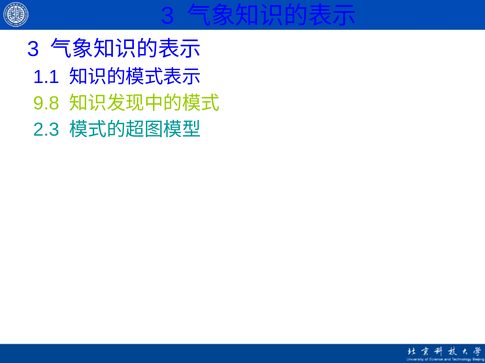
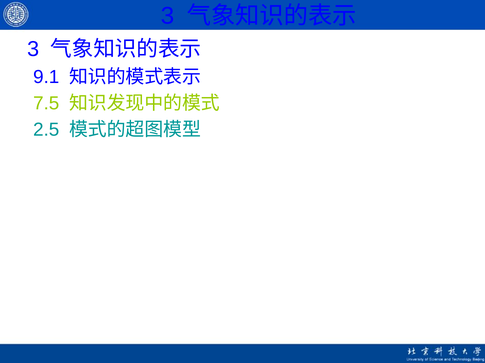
1.1: 1.1 -> 9.1 (46, 77)
9.8: 9.8 -> 7.5 (46, 103)
2.3: 2.3 -> 2.5 (46, 130)
